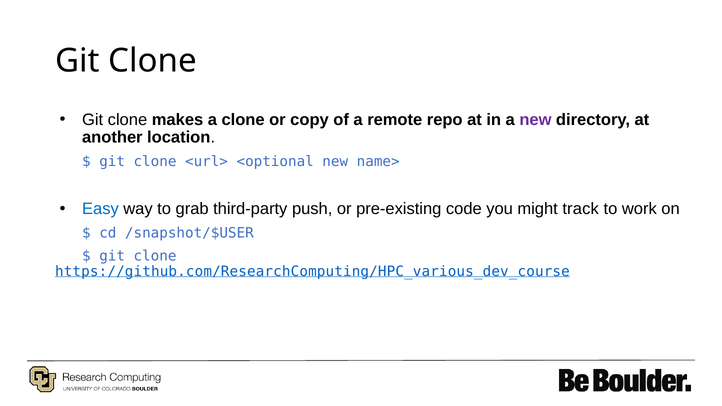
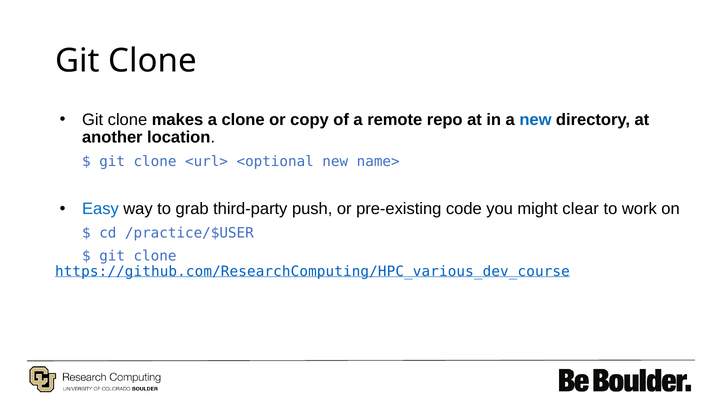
new colour: purple -> blue (535, 120)
track: track -> clear (581, 209)
/snapshot/$USER: /snapshot/$USER -> /practice/$USER (189, 233)
